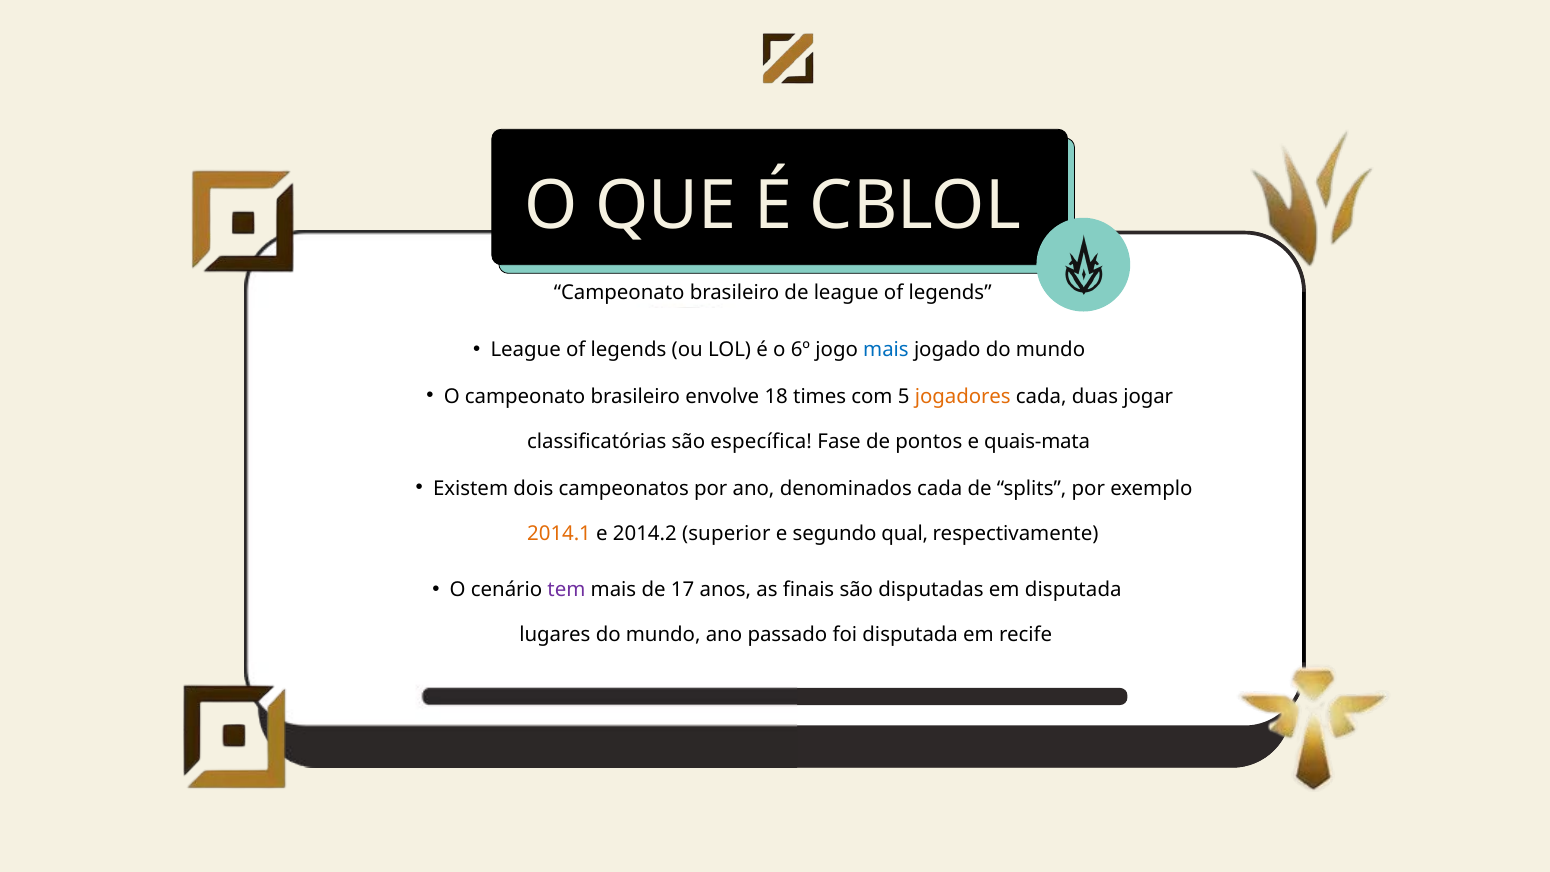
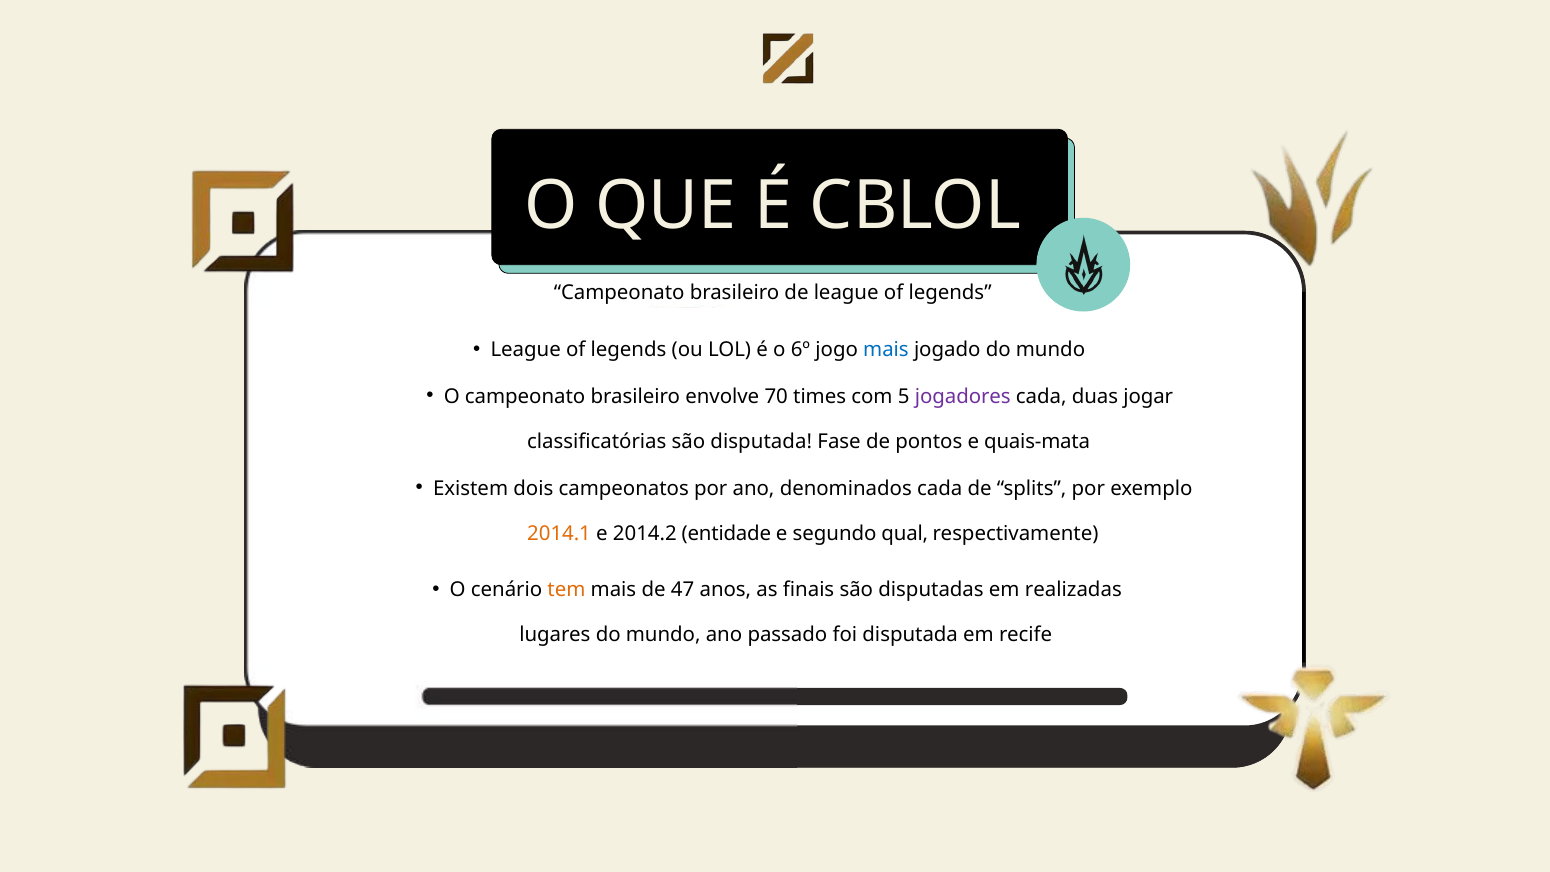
18: 18 -> 70 (776, 396)
jogadores colour: orange -> purple (963, 396)
são específica: específica -> disputada (761, 442)
superior: superior -> entidade (726, 533)
tem colour: purple -> orange (566, 589)
17: 17 -> 47 (683, 589)
em disputada: disputada -> realizadas (1073, 589)
